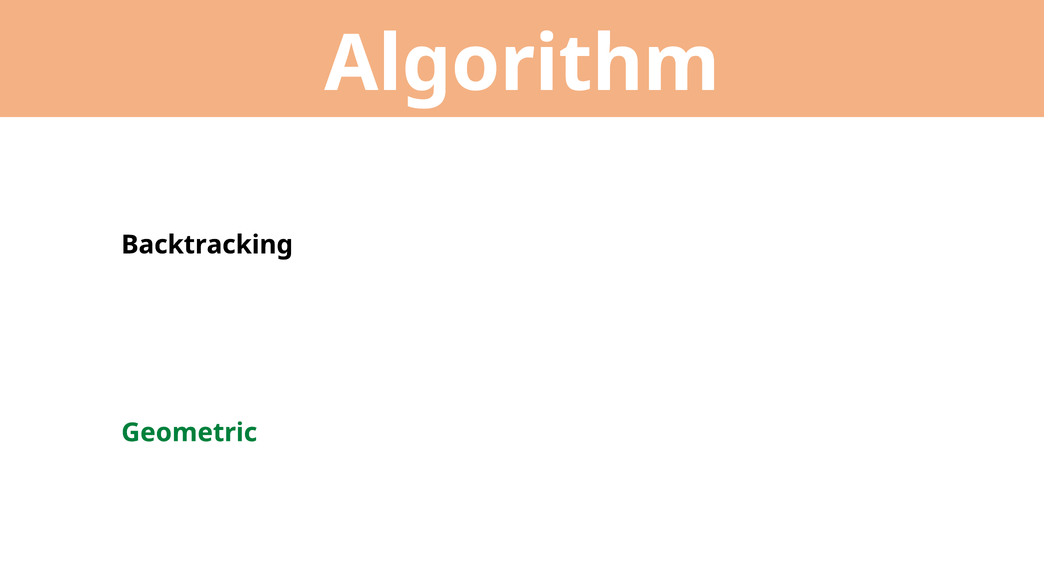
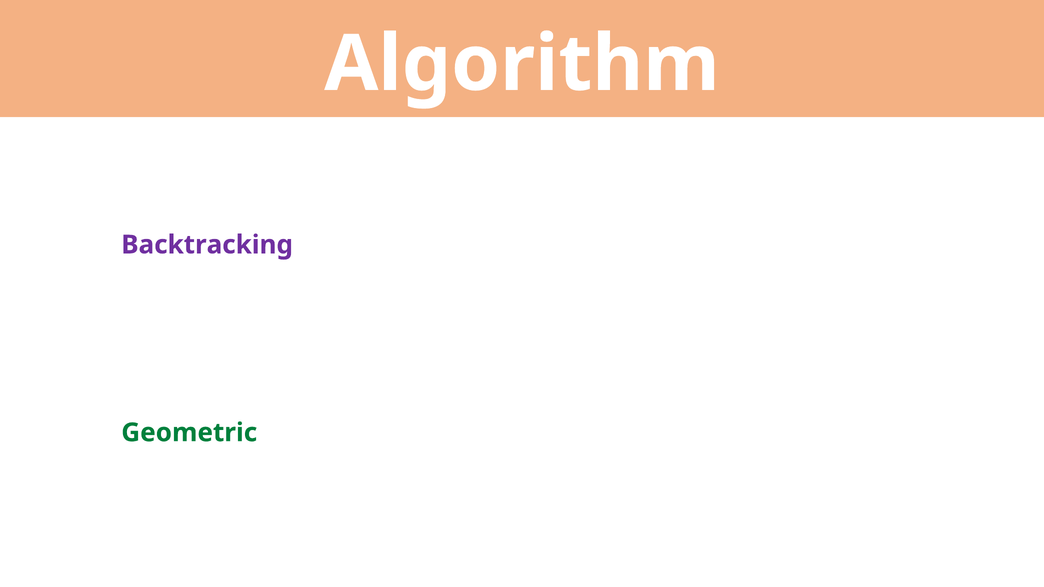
Backtracking colour: black -> purple (207, 245)
